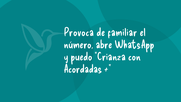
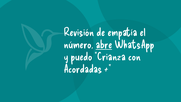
Provoca: Provoca -> Revisión (79, 32)
familiar: familiar -> empatía (122, 32)
abre underline: none -> present (104, 44)
